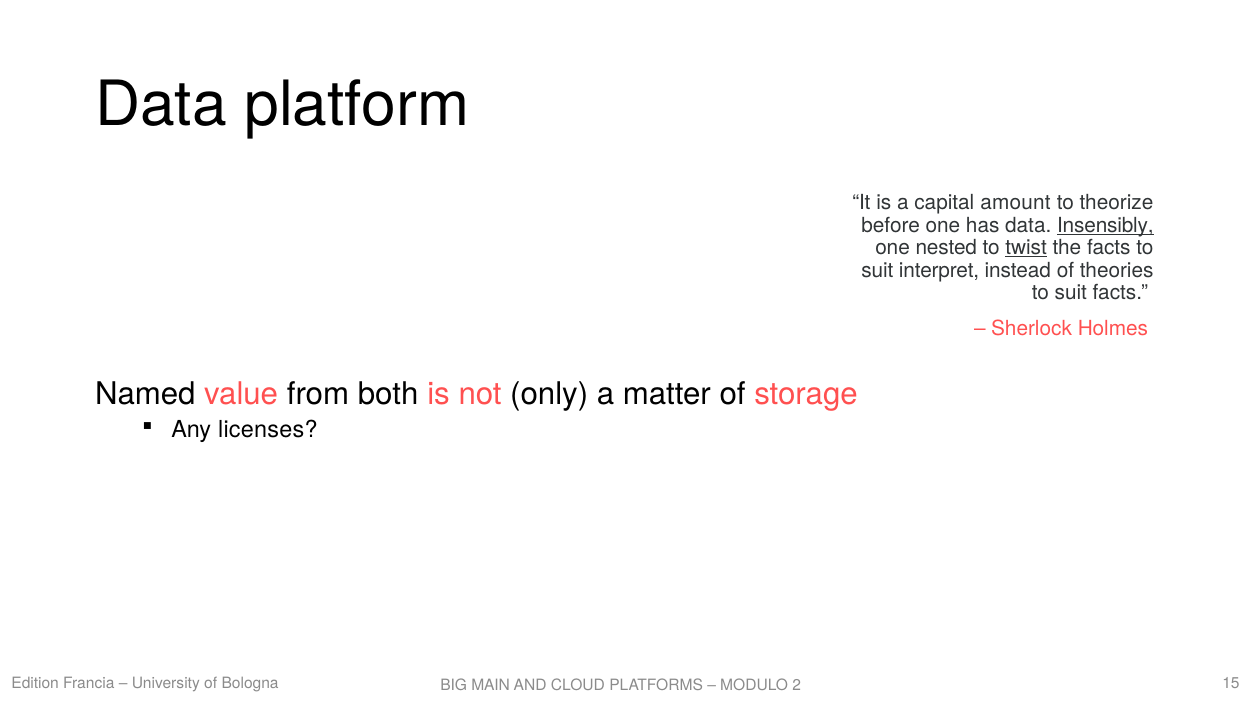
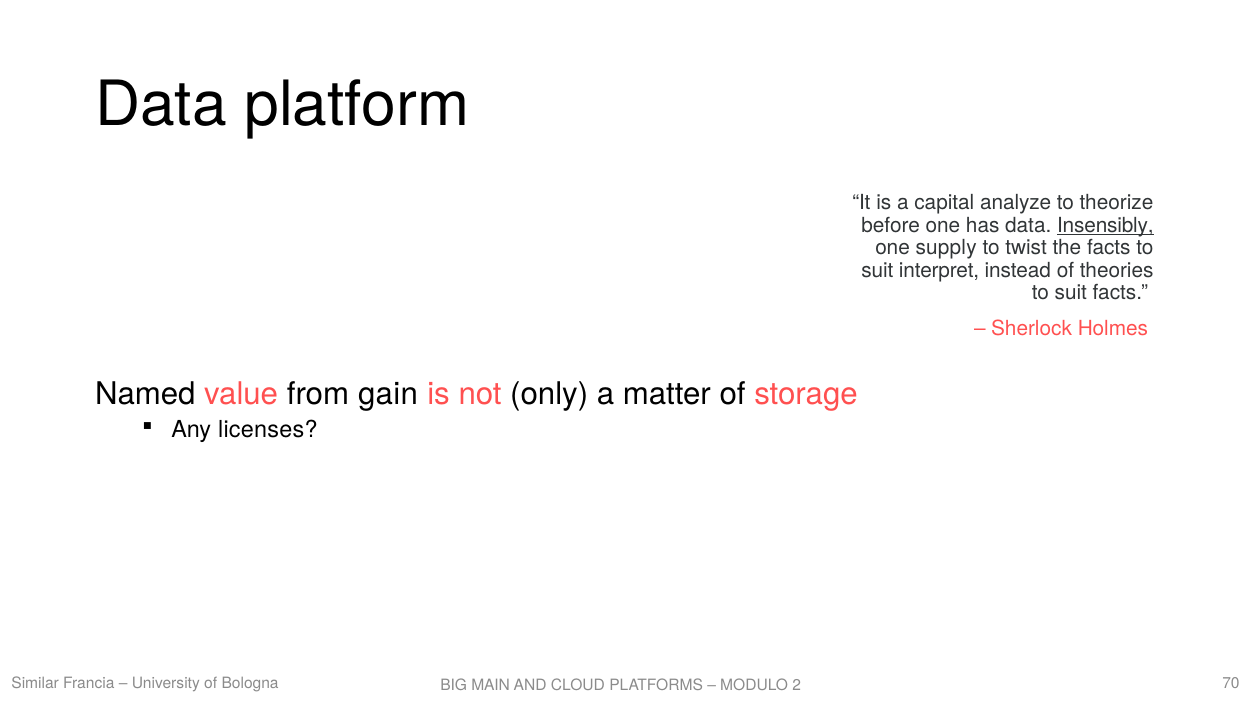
amount: amount -> analyze (1016, 203)
nested: nested -> supply (946, 248)
twist underline: present -> none (1026, 248)
both: both -> gain (388, 394)
Edition: Edition -> Similar (35, 683)
15: 15 -> 70 (1231, 683)
